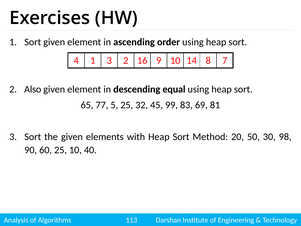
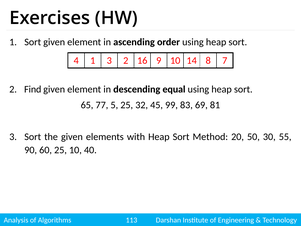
Also: Also -> Find (33, 89)
98: 98 -> 55 (285, 137)
